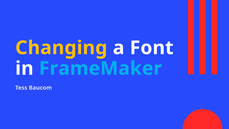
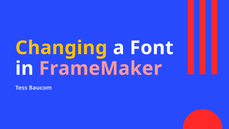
FrameMaker colour: light blue -> pink (101, 68)
